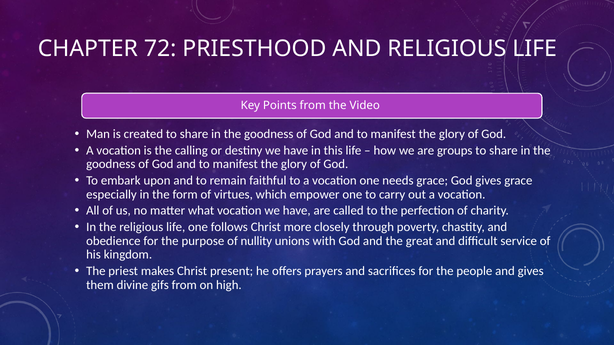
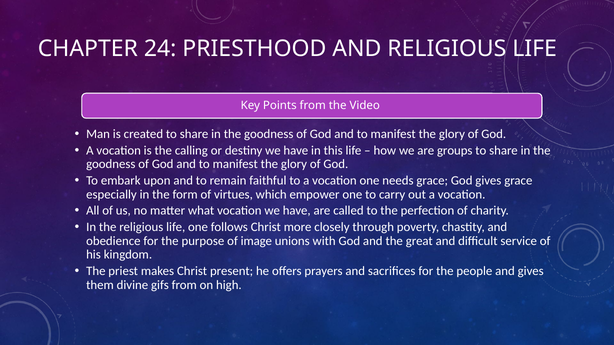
72: 72 -> 24 (160, 49)
nullity: nullity -> image (256, 241)
